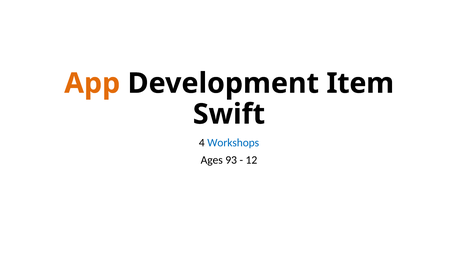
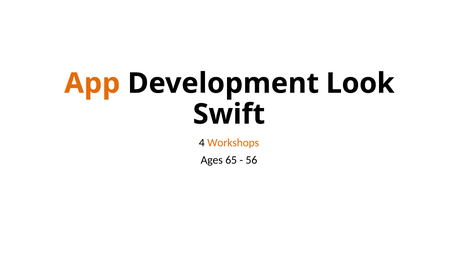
Item: Item -> Look (360, 84)
Workshops colour: blue -> orange (233, 143)
93: 93 -> 65 (231, 160)
12: 12 -> 56 (251, 160)
